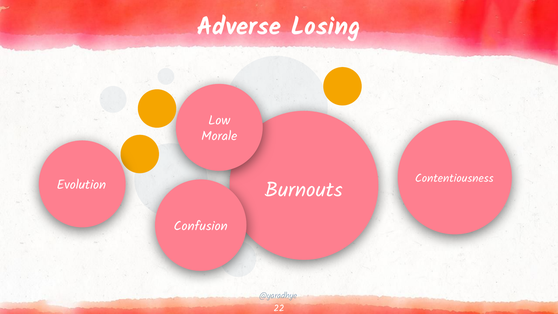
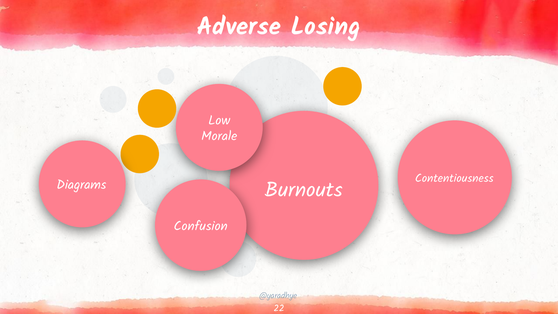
Evolution: Evolution -> Diagrams (81, 185)
